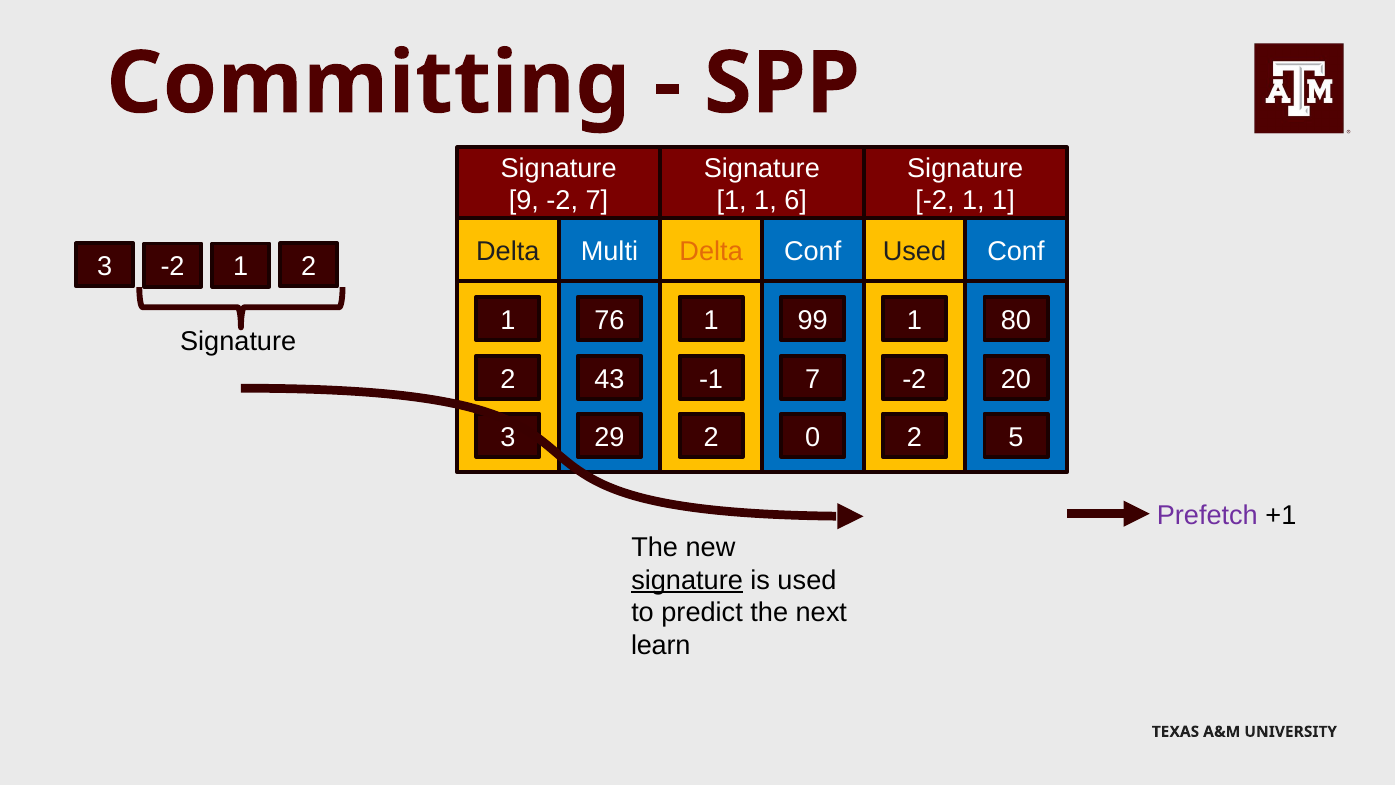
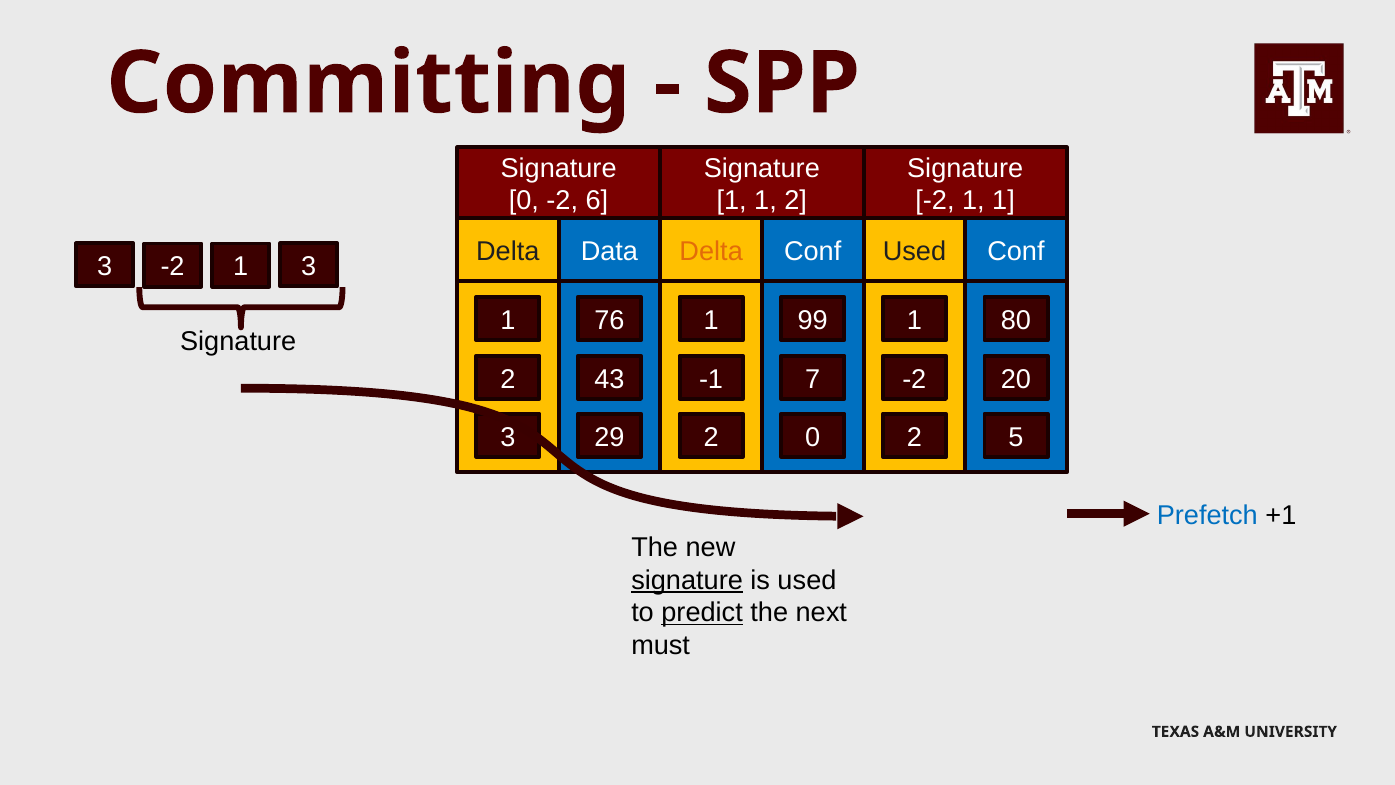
9: 9 -> 0 (524, 201)
-2 7: 7 -> 6 (597, 201)
1 1 6: 6 -> 2 (796, 201)
Multi: Multi -> Data (609, 251)
-2 1 2: 2 -> 3 (309, 267)
Prefetch colour: purple -> blue (1207, 515)
predict underline: none -> present (702, 613)
learn: learn -> must (661, 645)
